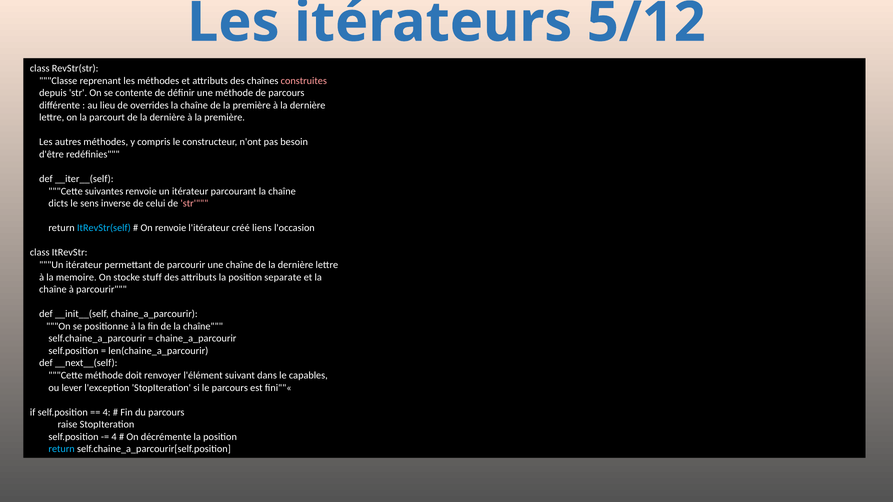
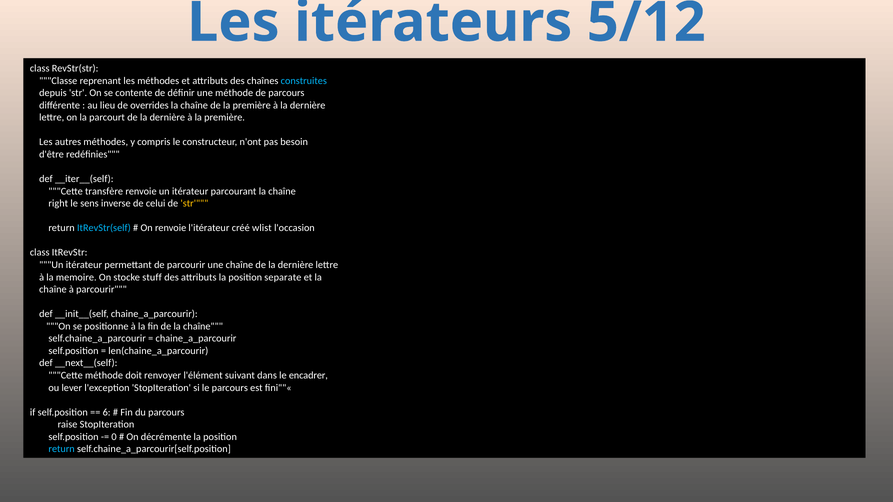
construites colour: pink -> light blue (304, 81)
suivantes: suivantes -> transfère (104, 191)
dicts: dicts -> right (58, 204)
str colour: pink -> yellow (194, 204)
liens: liens -> wlist (262, 228)
capables: capables -> encadrer (308, 376)
4: 4 -> 6 (107, 412)
4: 4 -> 0 (114, 437)
